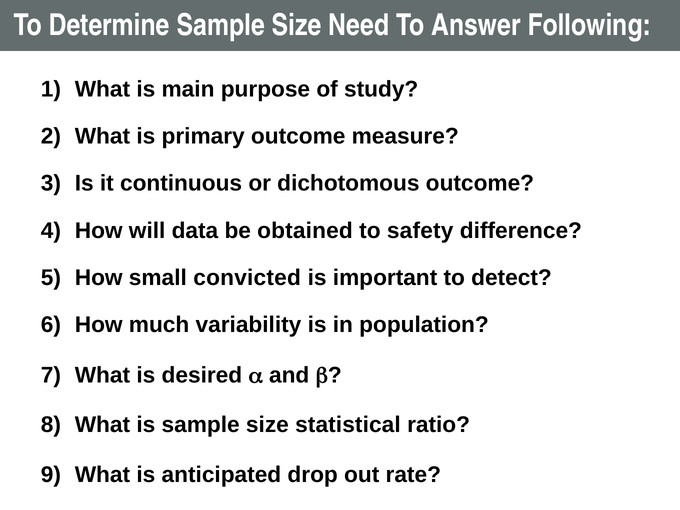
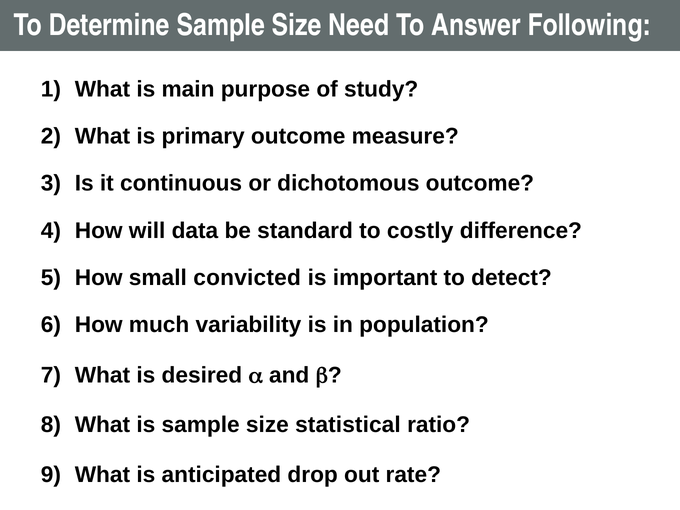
obtained: obtained -> standard (305, 231)
safety: safety -> costly (420, 231)
